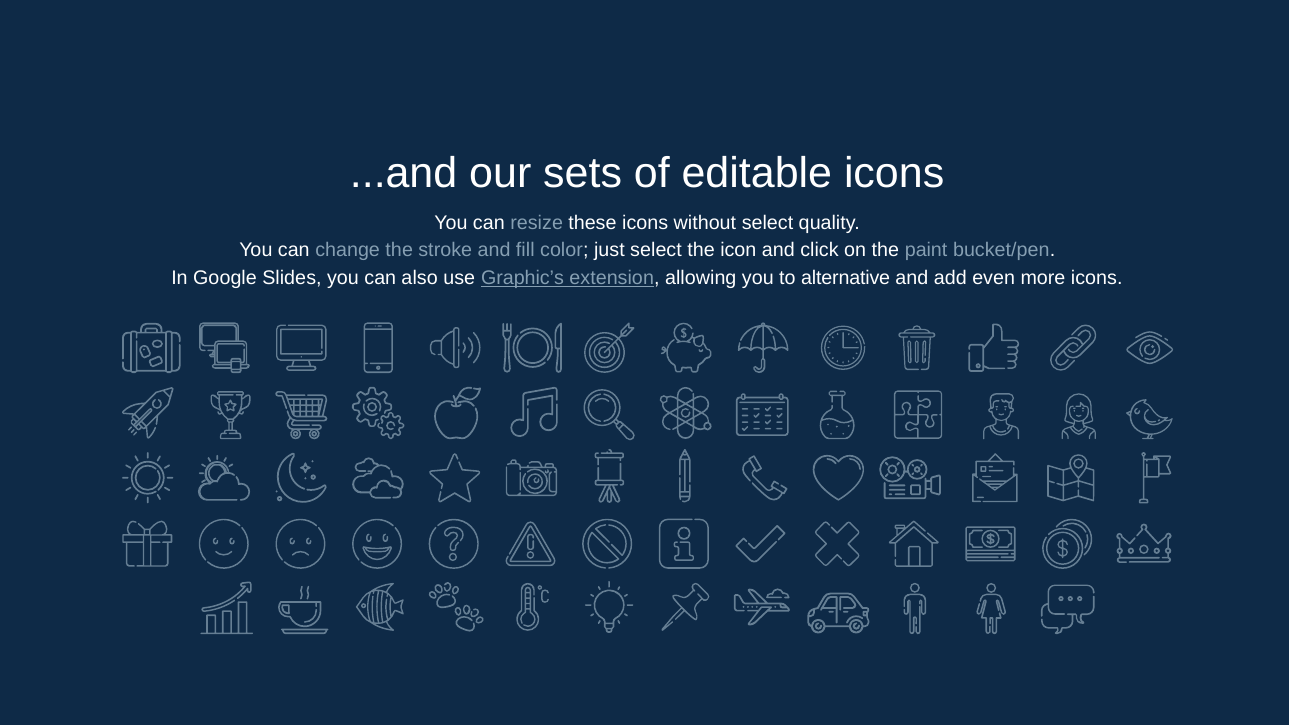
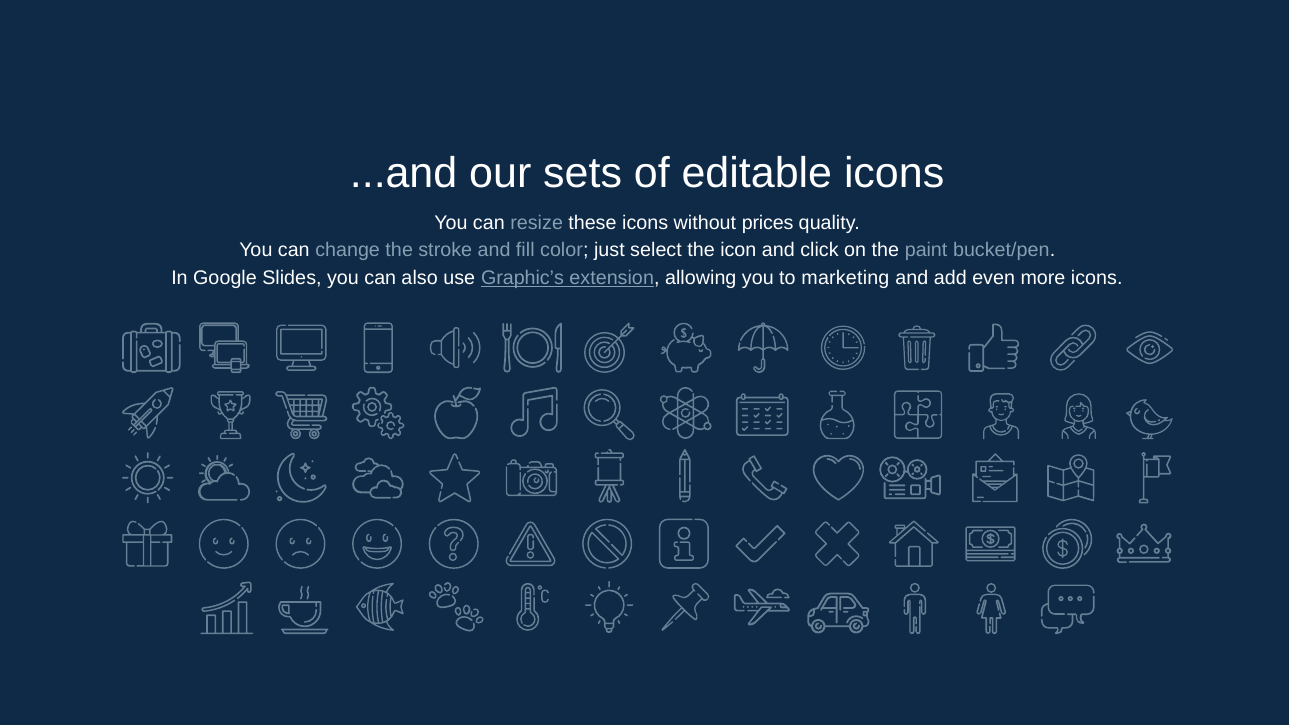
without select: select -> prices (768, 223)
alternative: alternative -> marketing (845, 278)
